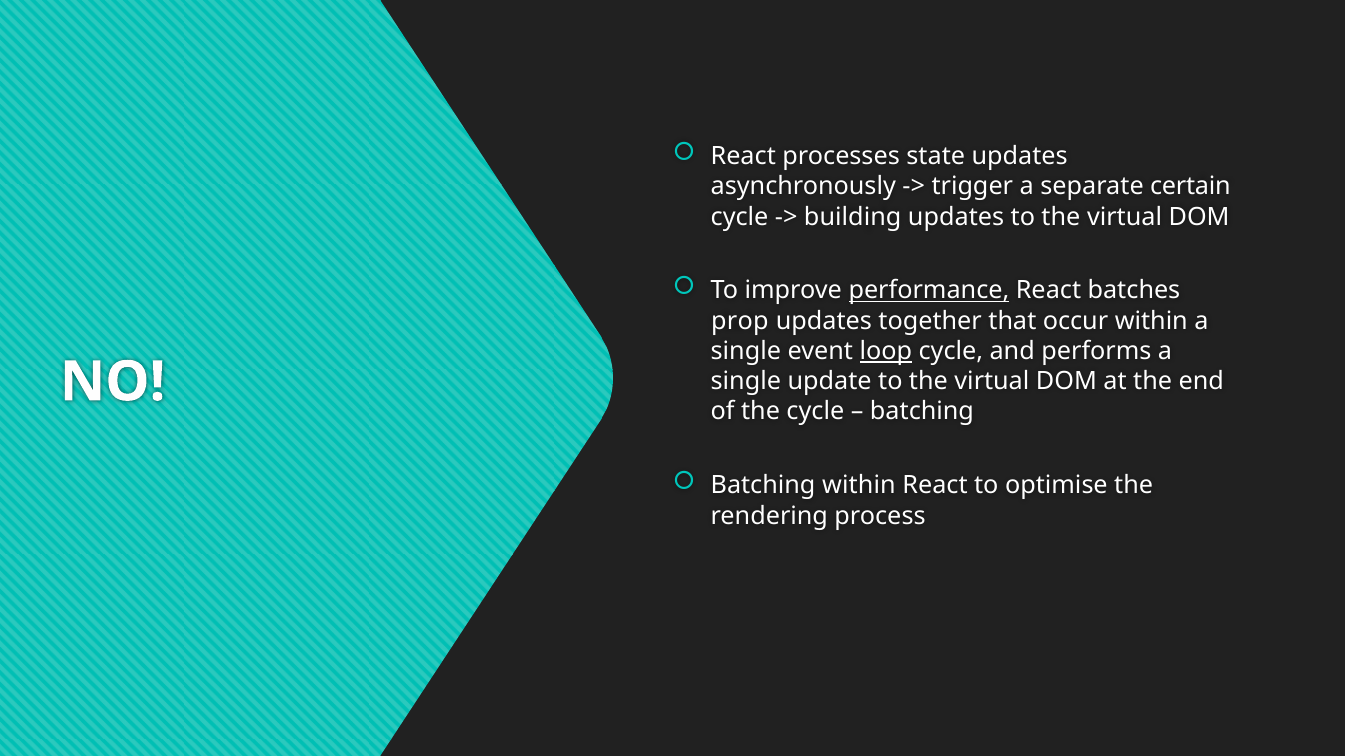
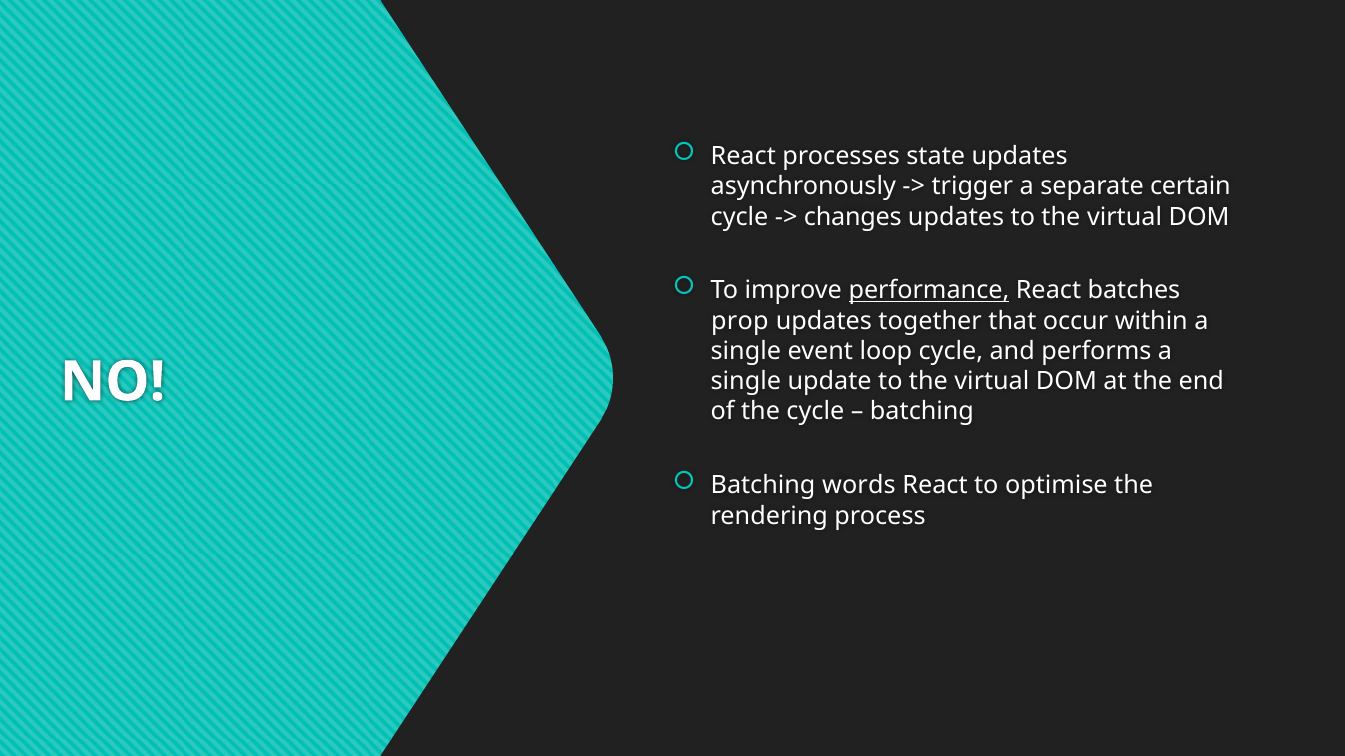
building: building -> changes (853, 217)
loop underline: present -> none (886, 351)
Batching within: within -> words (859, 486)
